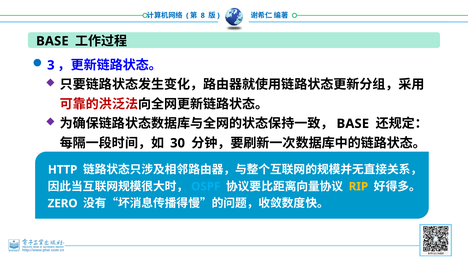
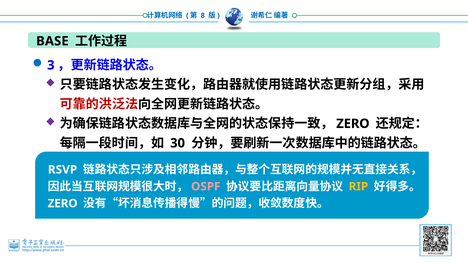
BASE: BASE -> ZERO (353, 124)
HTTP: HTTP -> RSVP (63, 170)
OSPF colour: light blue -> pink (206, 187)
